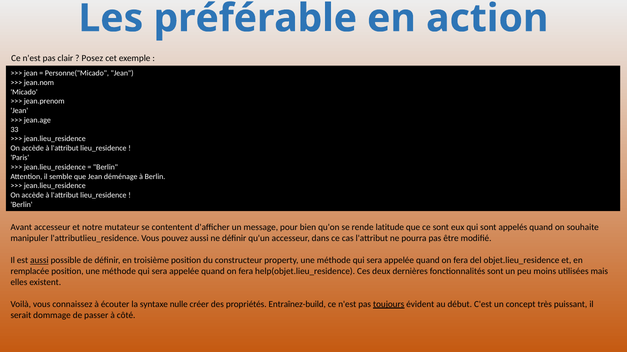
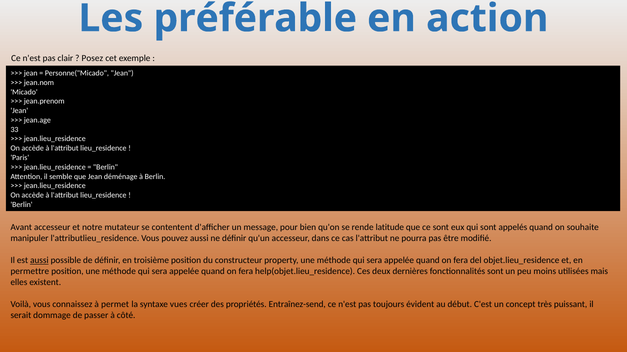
remplacée: remplacée -> permettre (30, 272)
écouter: écouter -> permet (115, 305)
nulle: nulle -> vues (179, 305)
Entraînez-build: Entraînez-build -> Entraînez-send (297, 305)
toujours underline: present -> none (389, 305)
